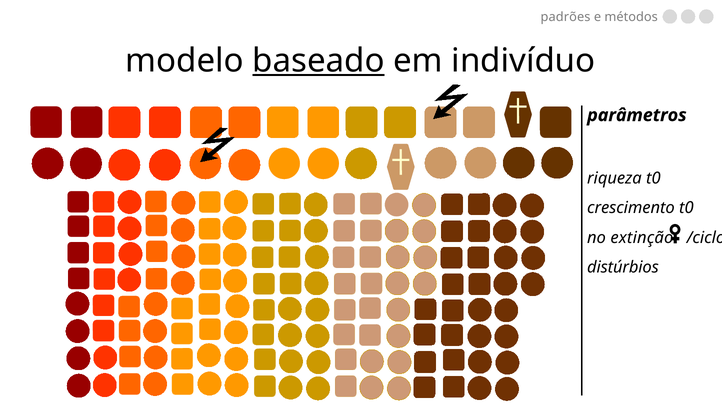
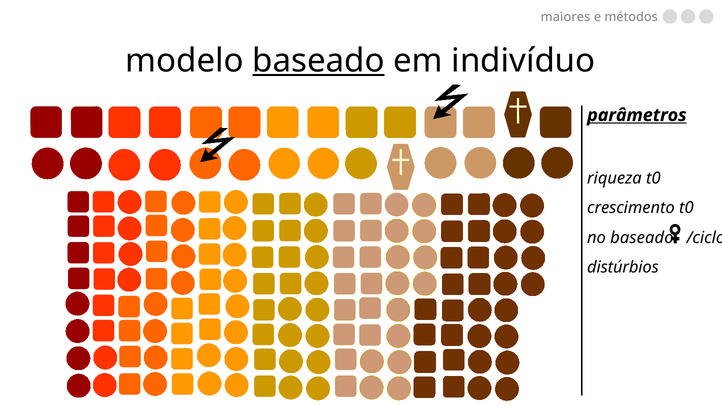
padrões: padrões -> maiores (566, 17)
parâmetros underline: none -> present (637, 115)
no extinção: extinção -> baseado (642, 238)
